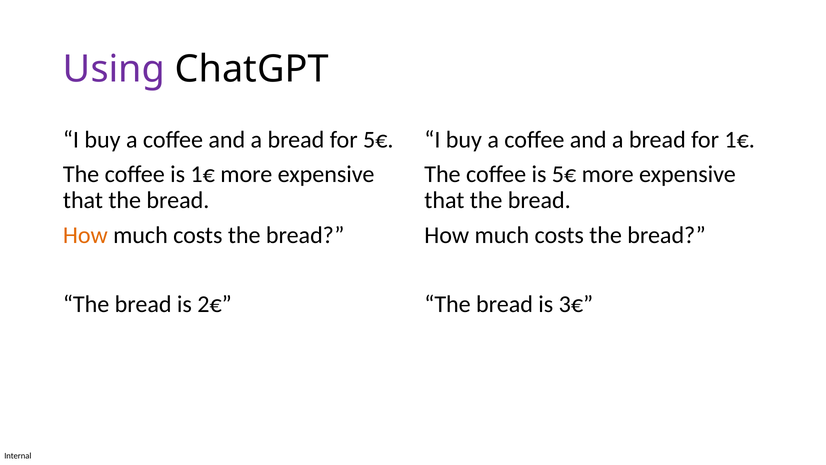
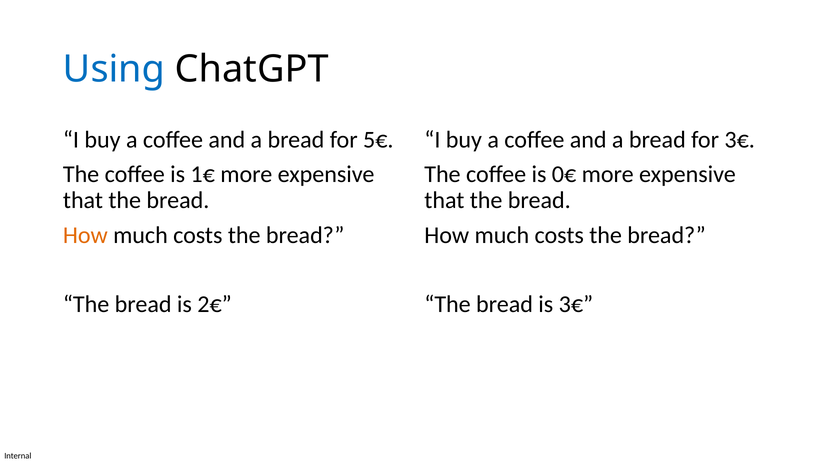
Using colour: purple -> blue (114, 69)
for 1€: 1€ -> 3€ (740, 140)
is 5€: 5€ -> 0€ (564, 174)
